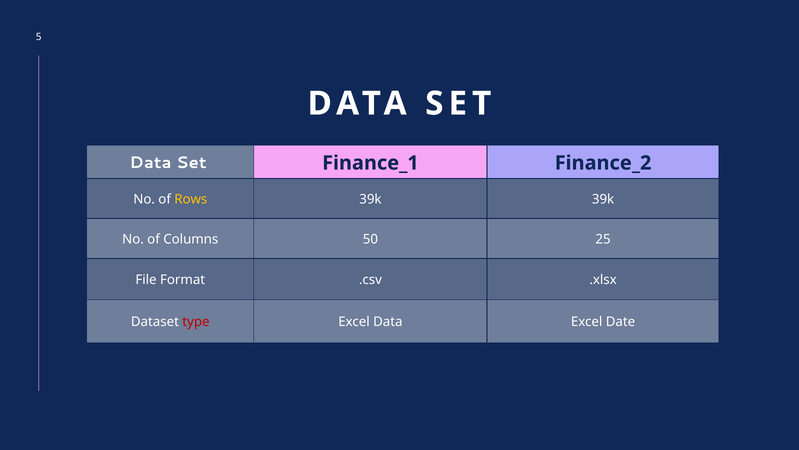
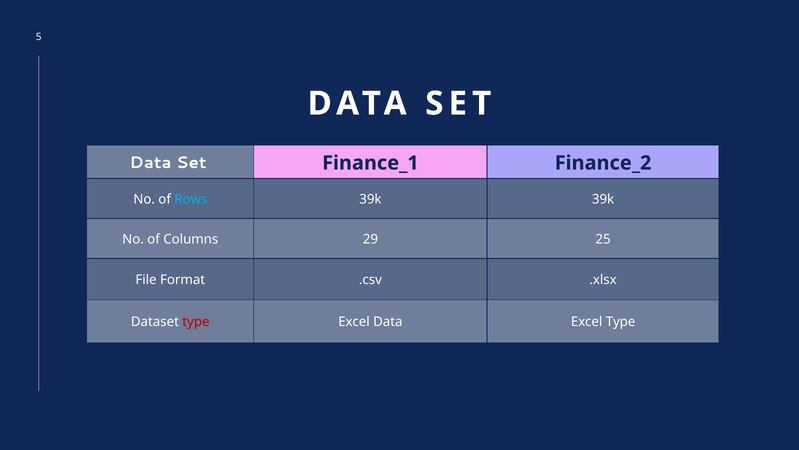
Rows colour: yellow -> light blue (191, 199)
50: 50 -> 29 (370, 239)
Excel Date: Date -> Type (621, 322)
